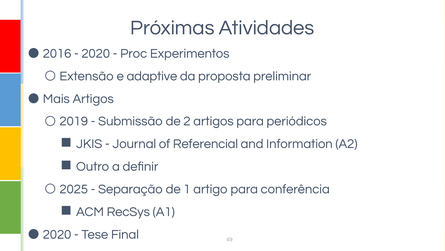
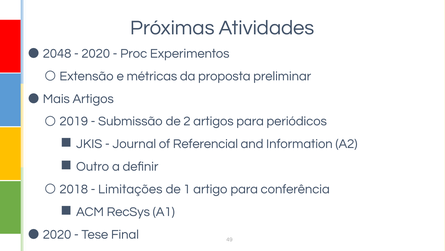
2016: 2016 -> 2048 (57, 53)
adaptive: adaptive -> métricas (152, 76)
2025: 2025 -> 2018 (74, 189)
Separação: Separação -> Limitações (130, 189)
